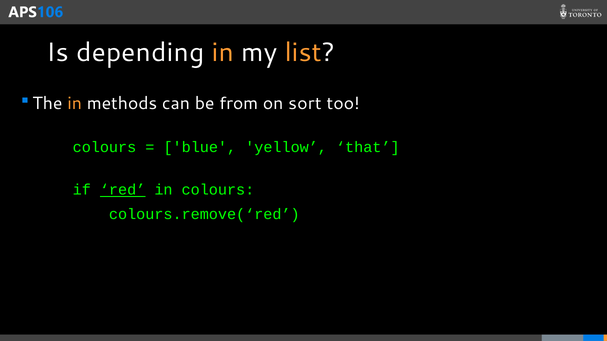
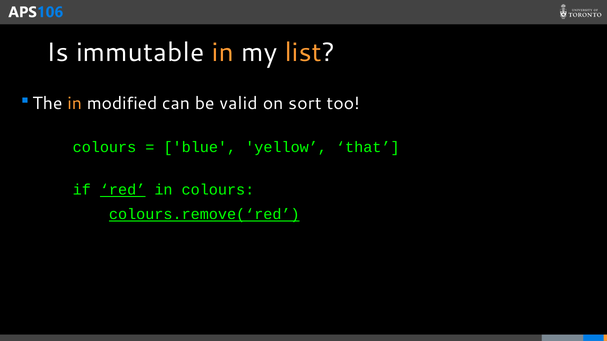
depending: depending -> immutable (140, 53)
methods: methods -> modified (122, 104)
from: from -> valid (239, 104)
colours.remove(‘red underline: none -> present (204, 215)
